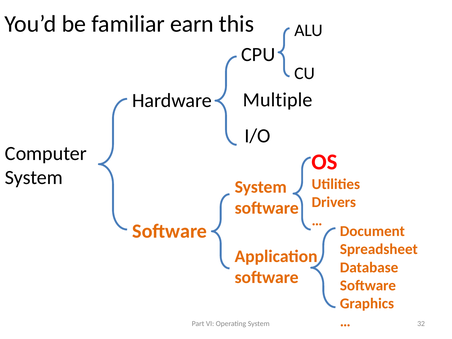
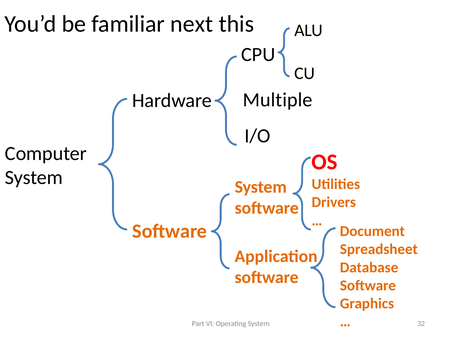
earn: earn -> next (192, 24)
